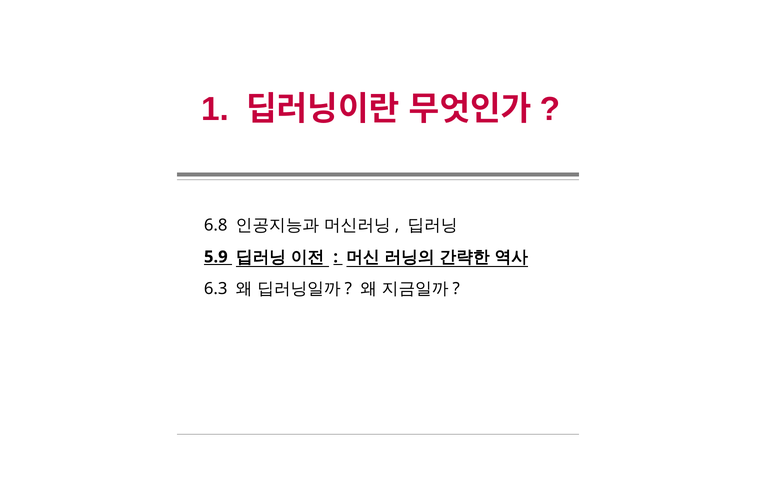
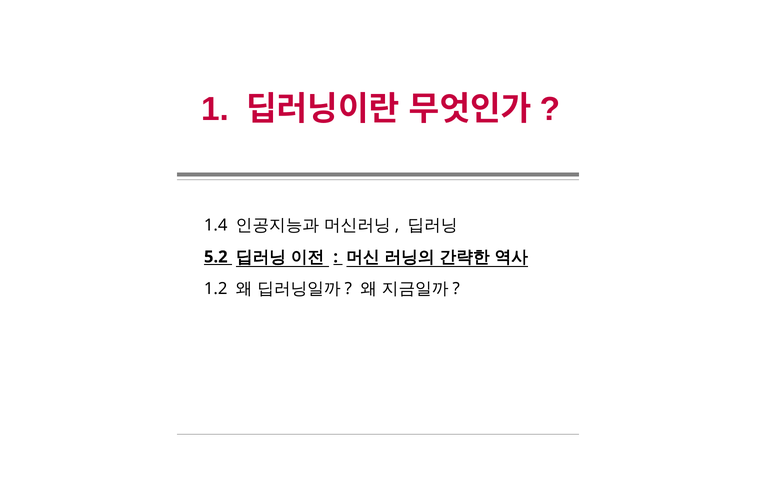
6.8: 6.8 -> 1.4 (216, 225)
5.9: 5.9 -> 5.2 (216, 257)
6.3: 6.3 -> 1.2 (216, 289)
